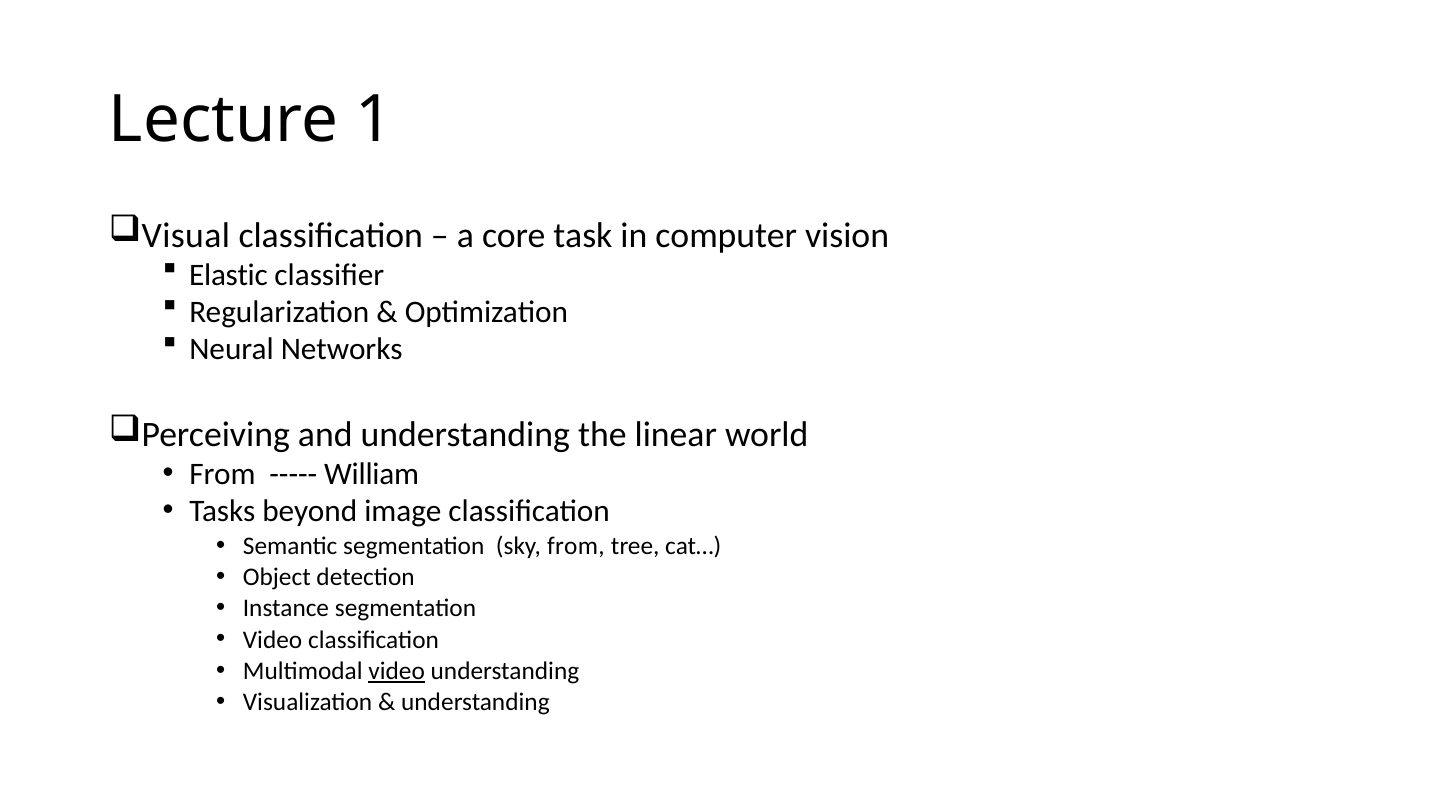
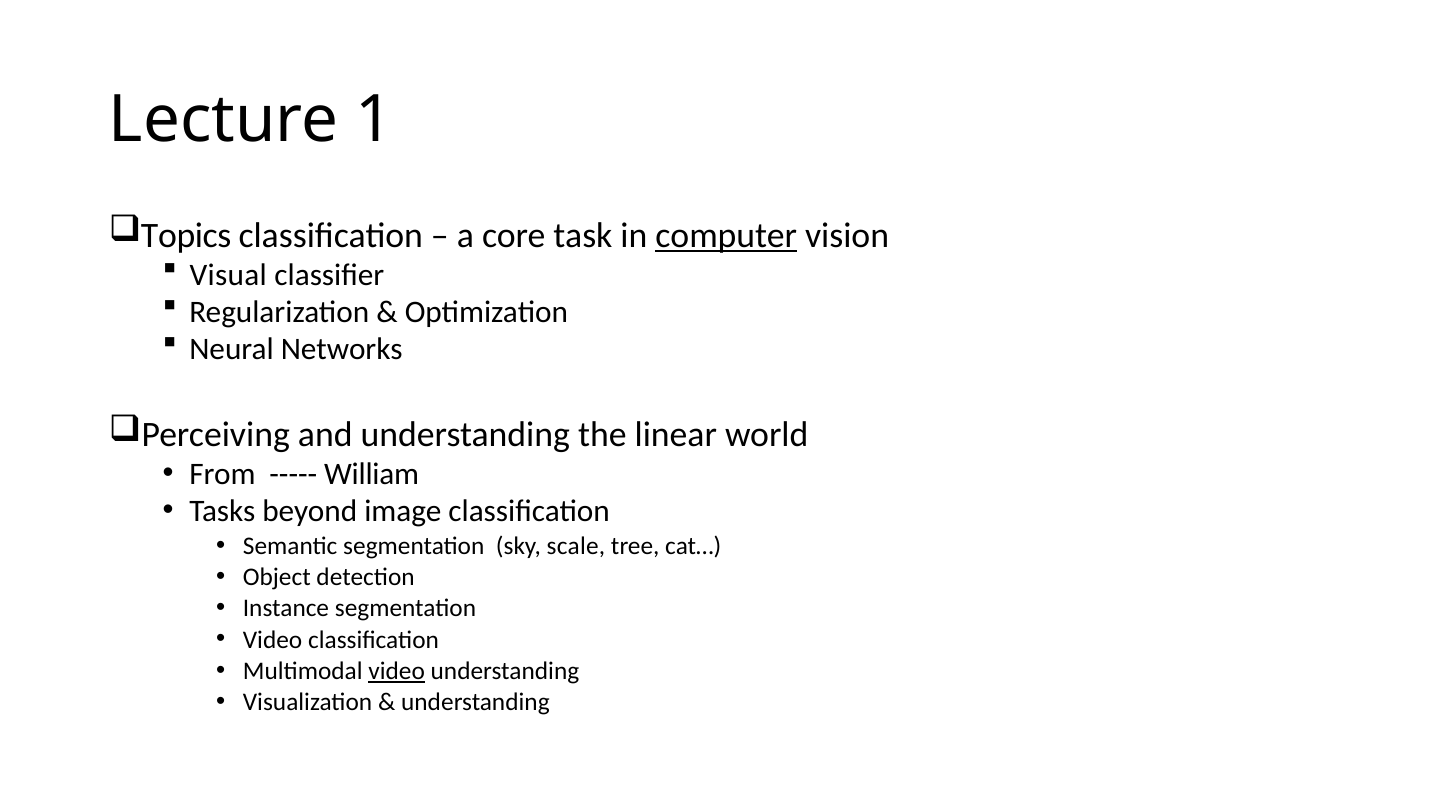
Visual: Visual -> Topics (186, 235)
computer underline: none -> present (726, 235)
Elastic: Elastic -> Visual (228, 275)
sky from: from -> scale (576, 546)
